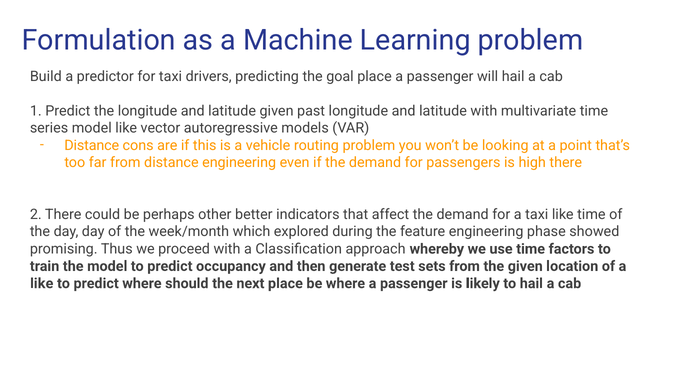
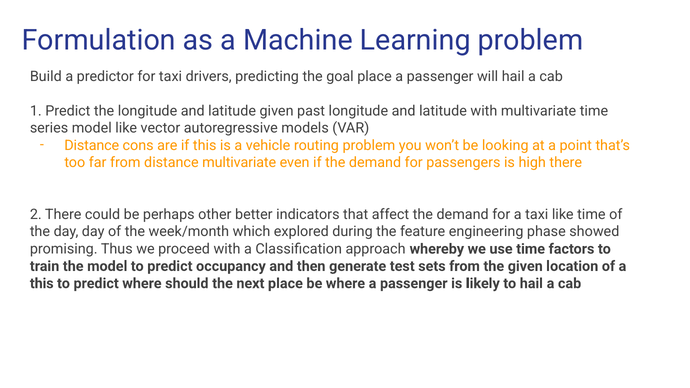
distance engineering: engineering -> multivariate (239, 163)
like: like -> this (42, 284)
